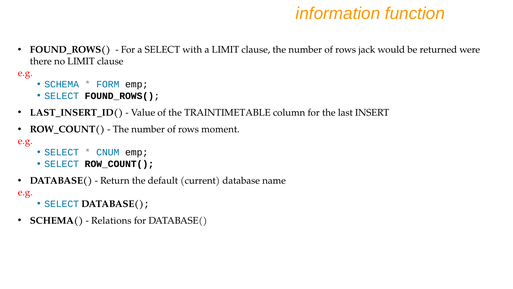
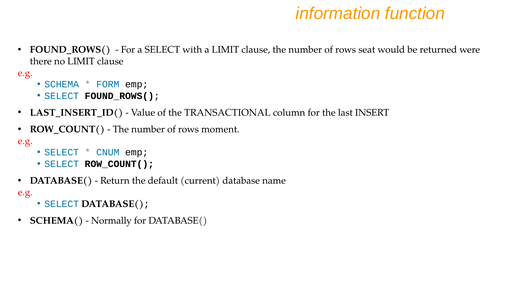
jack: jack -> seat (367, 50)
TRAINTIMETABLE: TRAINTIMETABLE -> TRANSACTIONAL (227, 112)
Relations: Relations -> Normally (111, 220)
